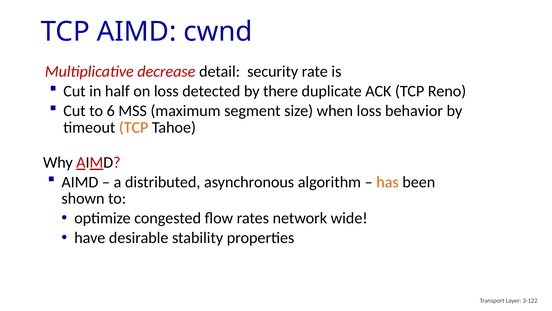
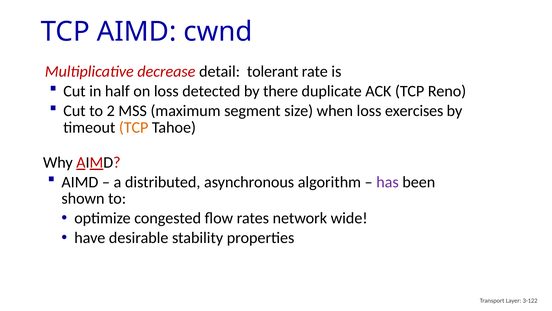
security: security -> tolerant (273, 72)
6: 6 -> 2 (111, 111)
behavior: behavior -> exercises (414, 111)
has colour: orange -> purple (388, 182)
